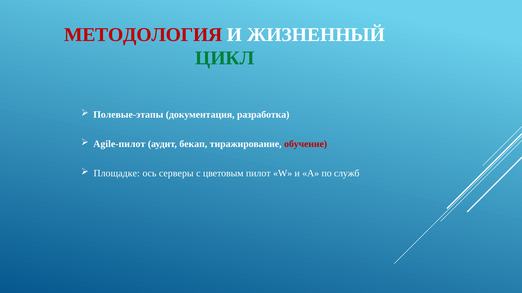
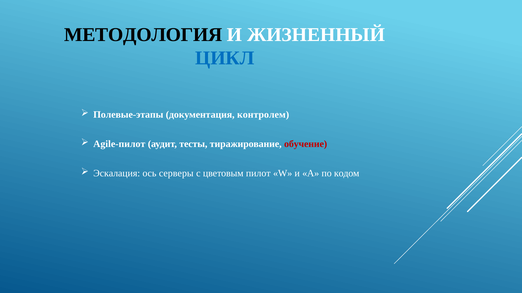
МЕТОДОЛОГИЯ colour: red -> black (143, 35)
ЦИКЛ colour: green -> blue (225, 58)
разработка: разработка -> контролем (263, 115)
бекап: бекап -> тесты (193, 144)
Площадке: Площадке -> Эскалация (117, 174)
служб: служб -> кодом (347, 174)
